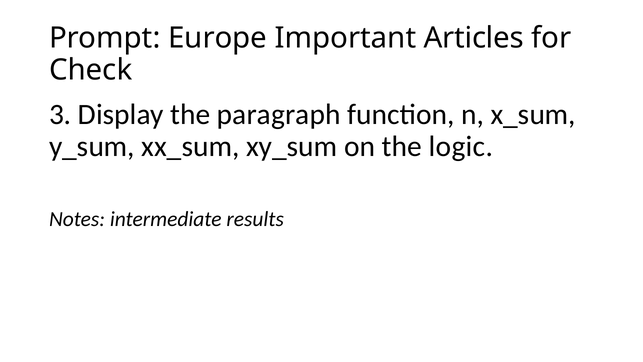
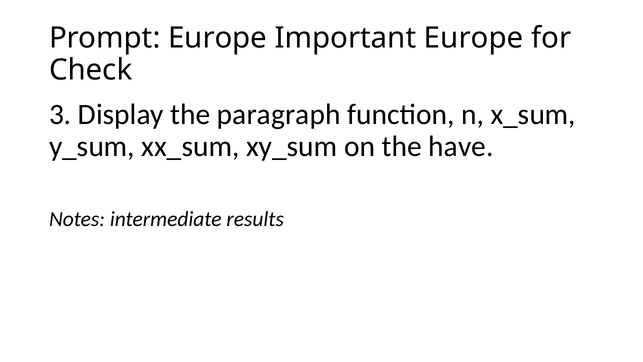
Important Articles: Articles -> Europe (474, 38)
logic: logic -> have (461, 146)
